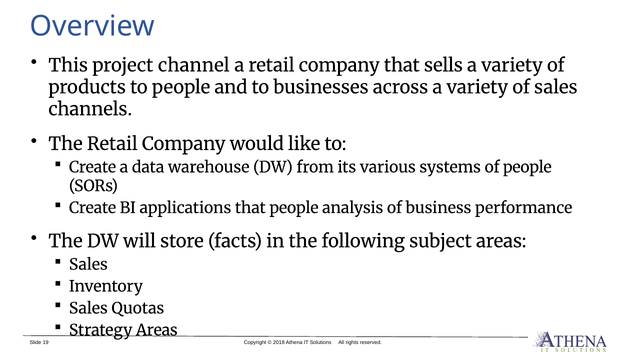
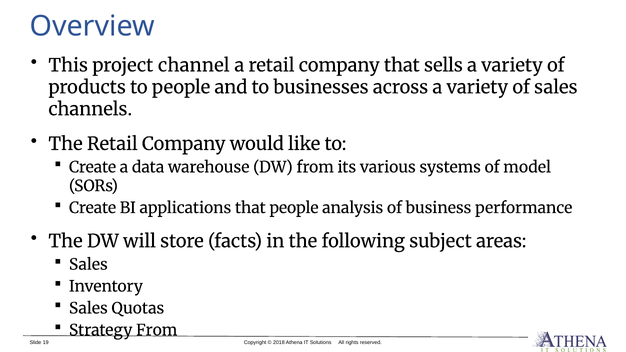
of people: people -> model (527, 167)
Strategy Areas: Areas -> From (157, 330)
